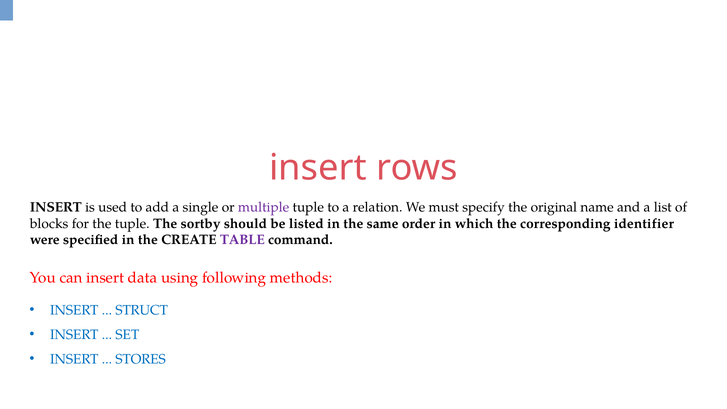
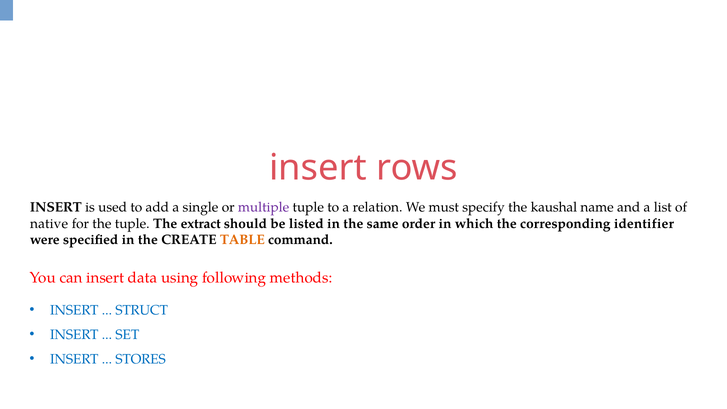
original: original -> kaushal (554, 207)
blocks: blocks -> native (49, 224)
sortby: sortby -> extract (201, 224)
TABLE colour: purple -> orange (242, 240)
